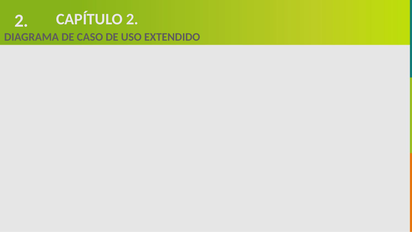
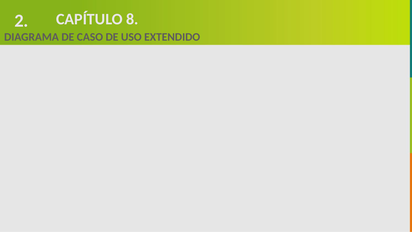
CAPÍTULO 2: 2 -> 8 (132, 19)
